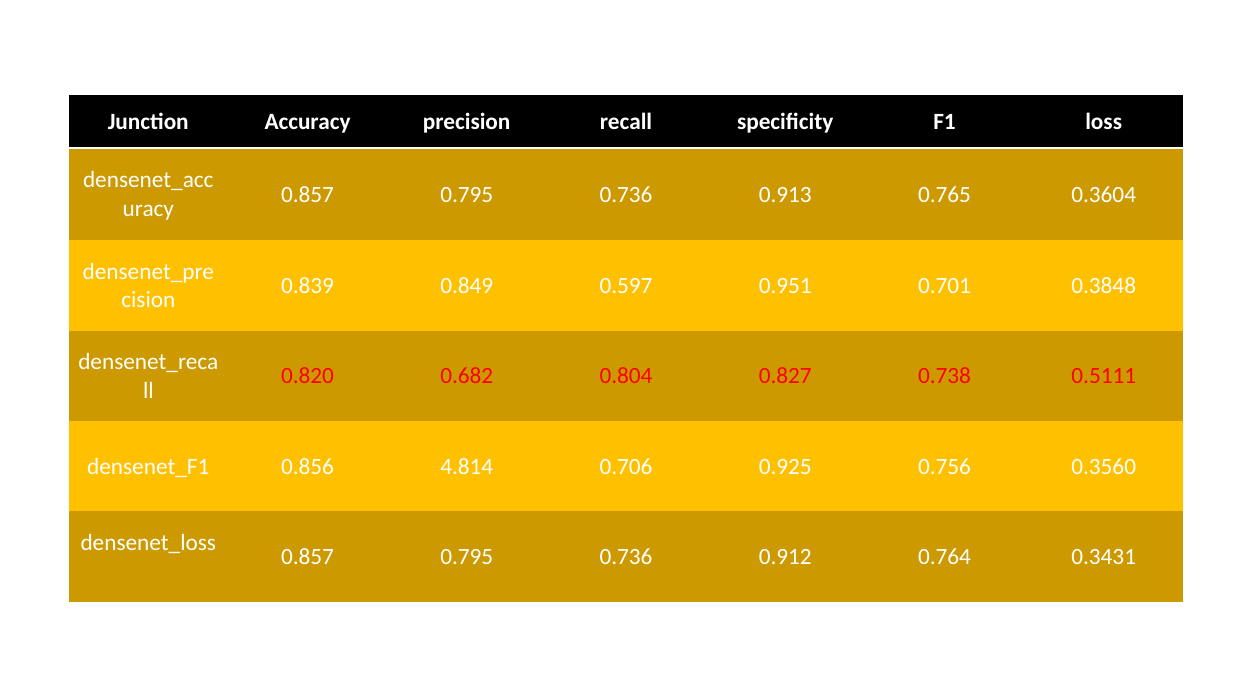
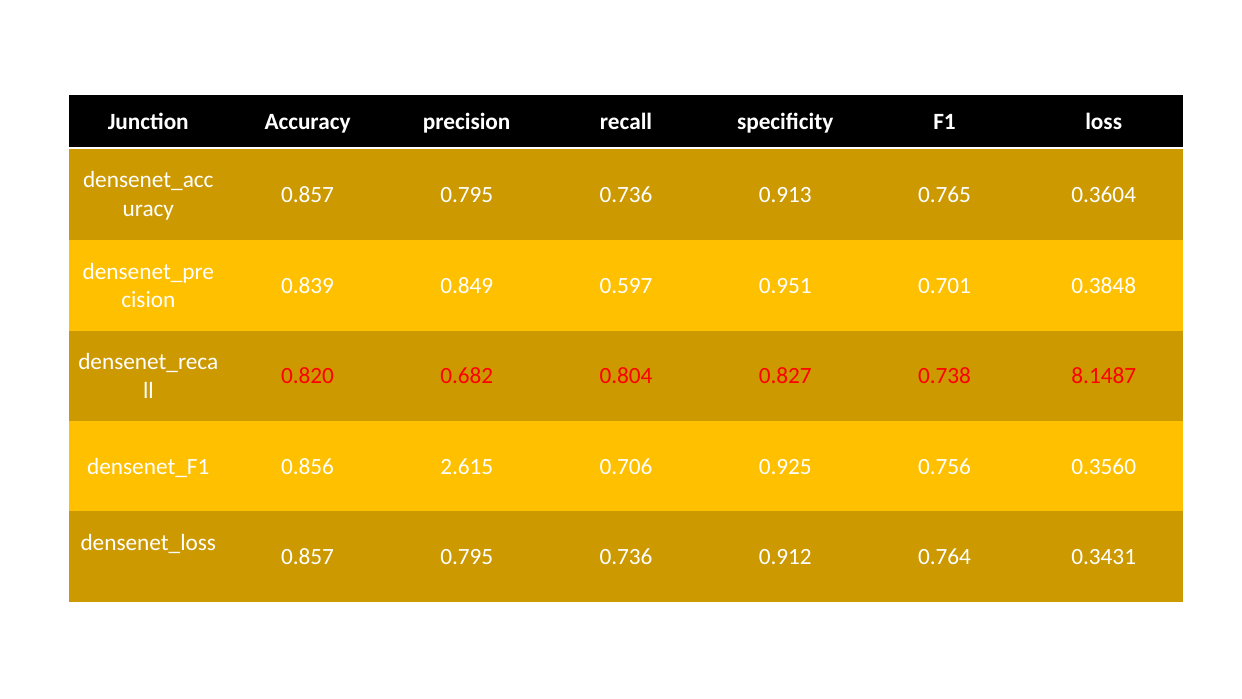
0.5111: 0.5111 -> 8.1487 (1104, 376)
4.814: 4.814 -> 2.615 (467, 466)
